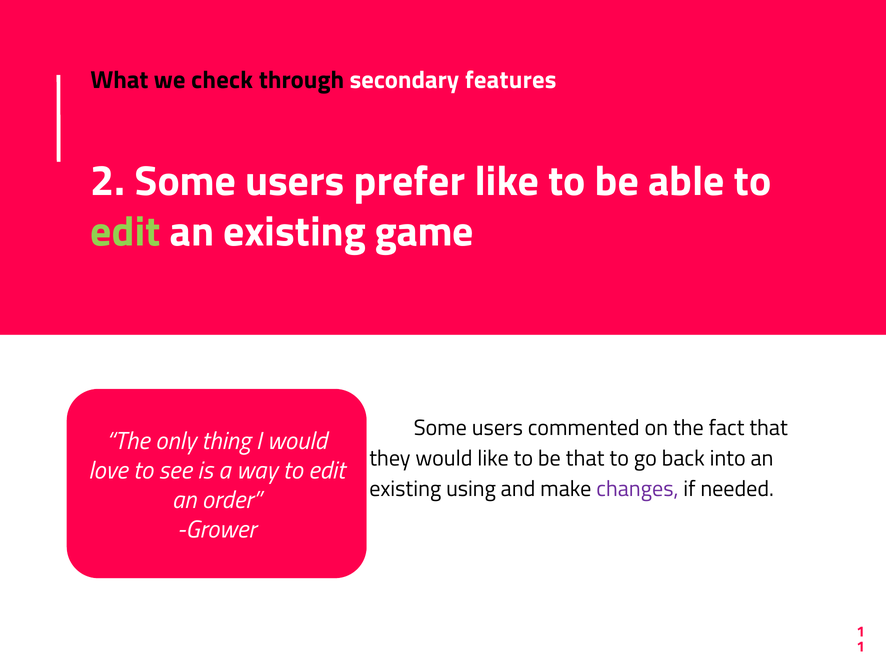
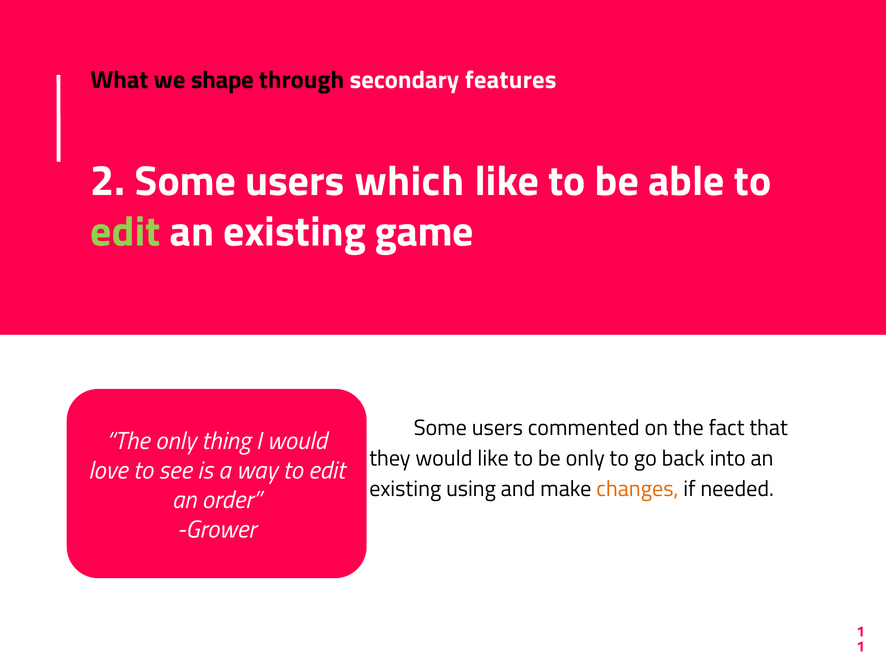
check: check -> shape (222, 80)
prefer: prefer -> which (409, 182)
be that: that -> only (585, 459)
changes colour: purple -> orange (637, 489)
